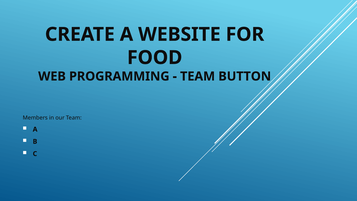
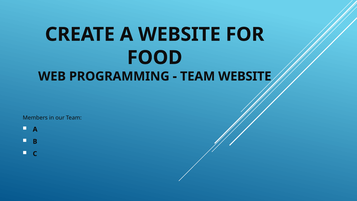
TEAM BUTTON: BUTTON -> WEBSITE (245, 76)
